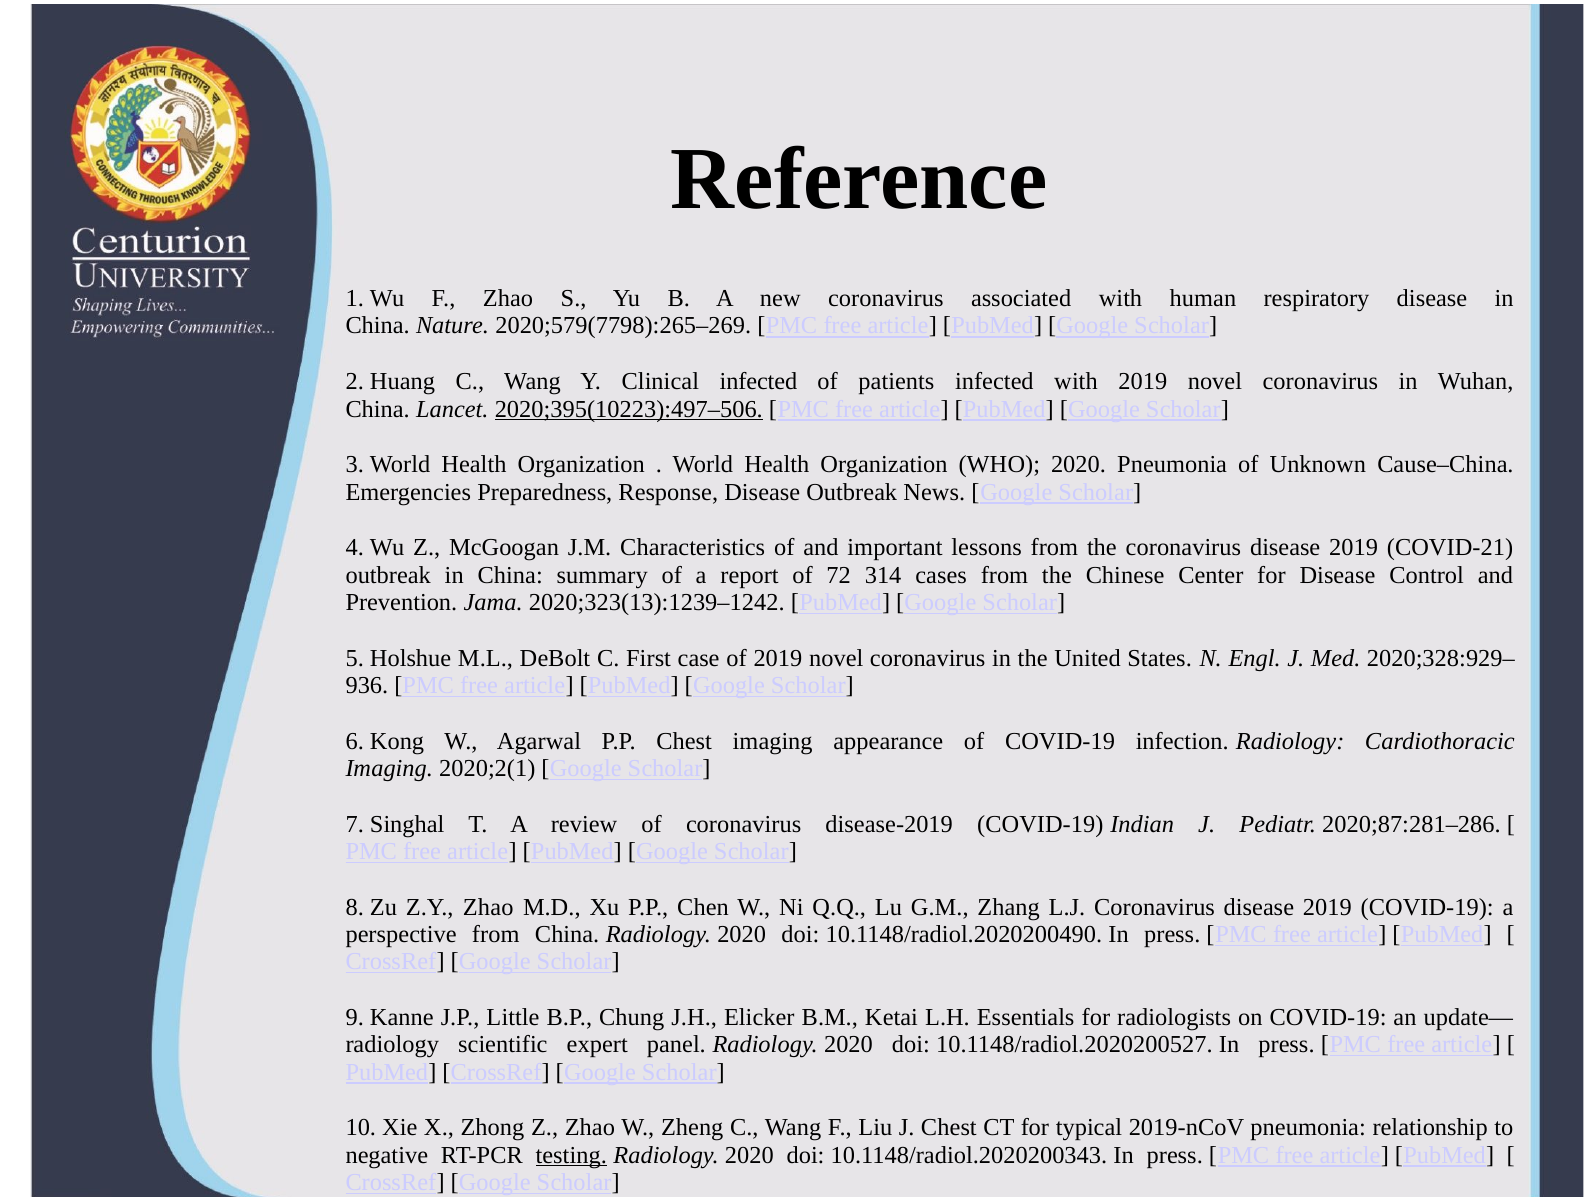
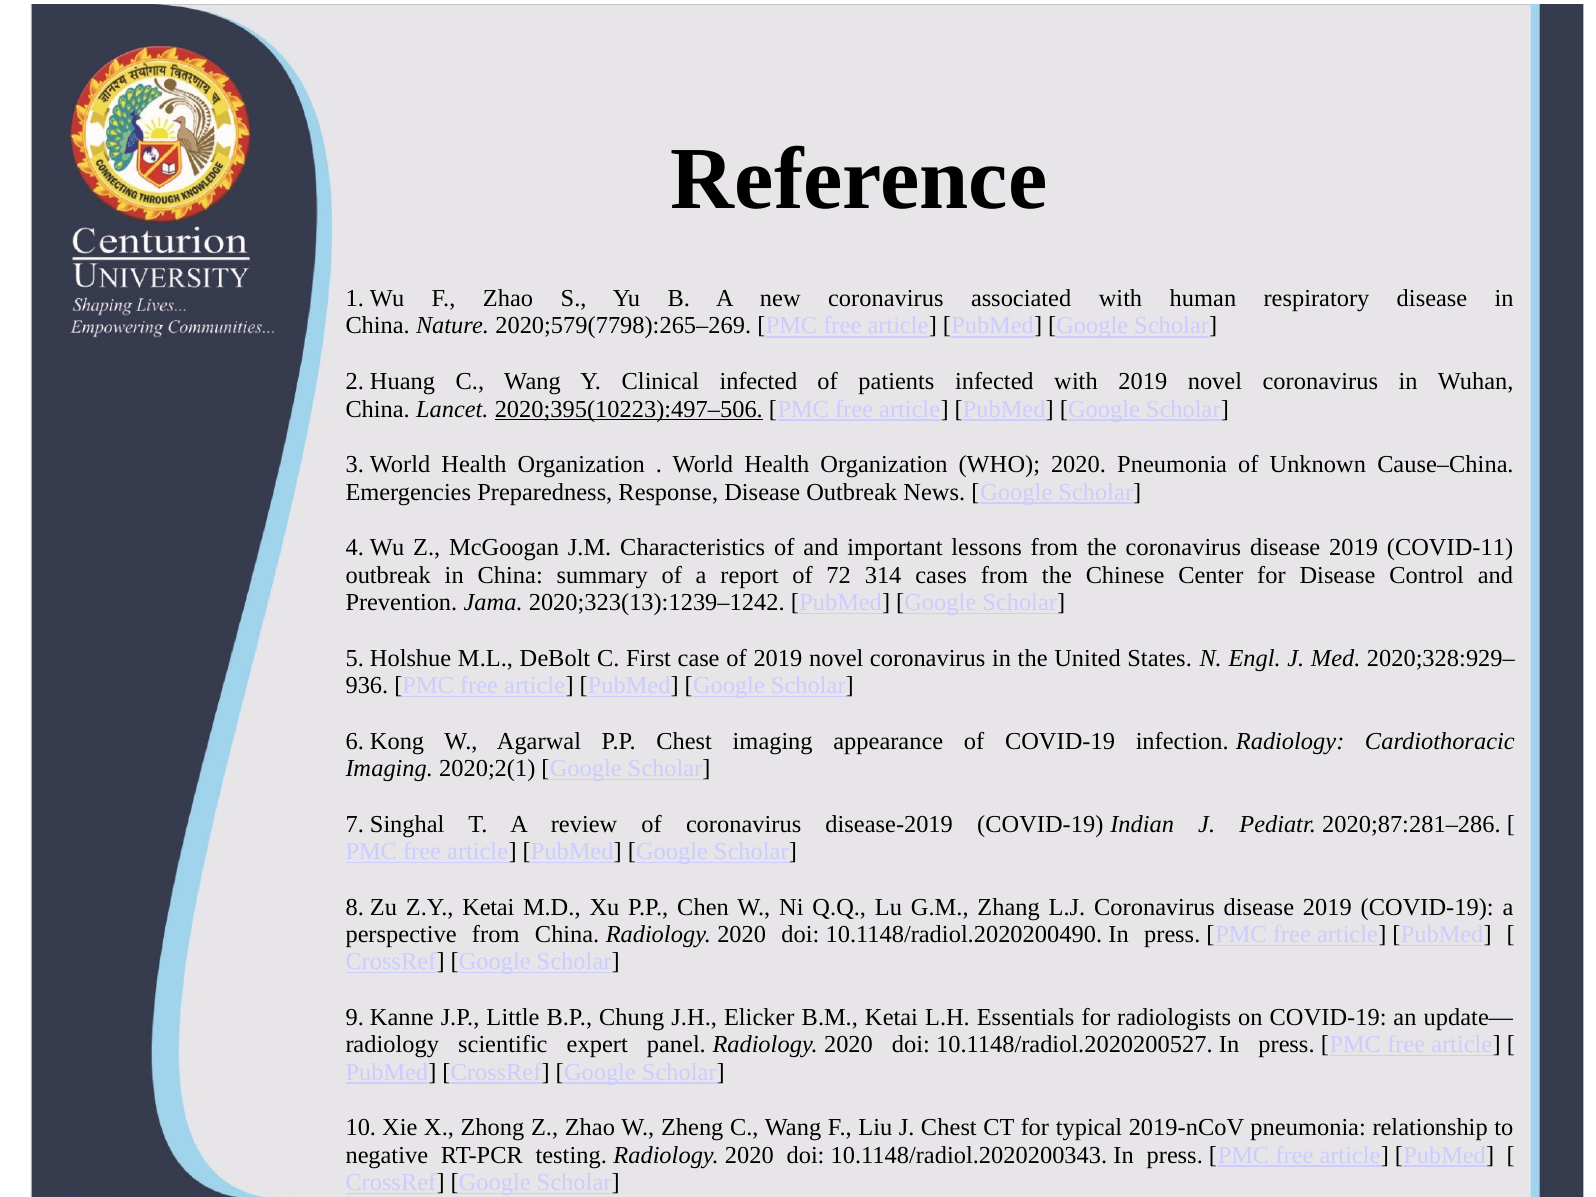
COVID-21: COVID-21 -> COVID-11 (1450, 548)
Z.Y Zhao: Zhao -> Ketai (488, 907)
testing underline: present -> none (571, 1155)
